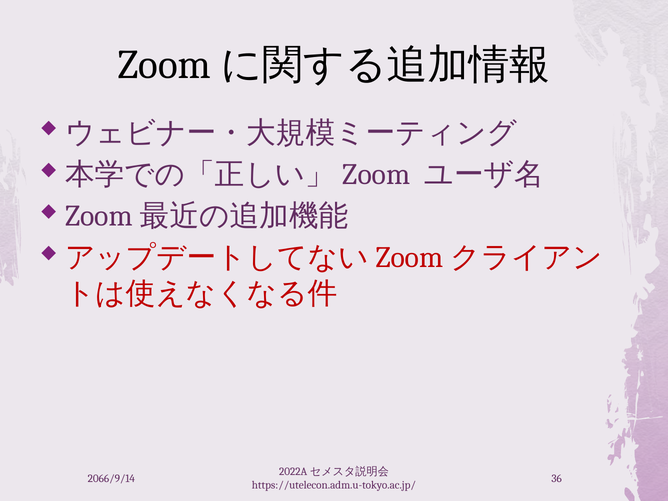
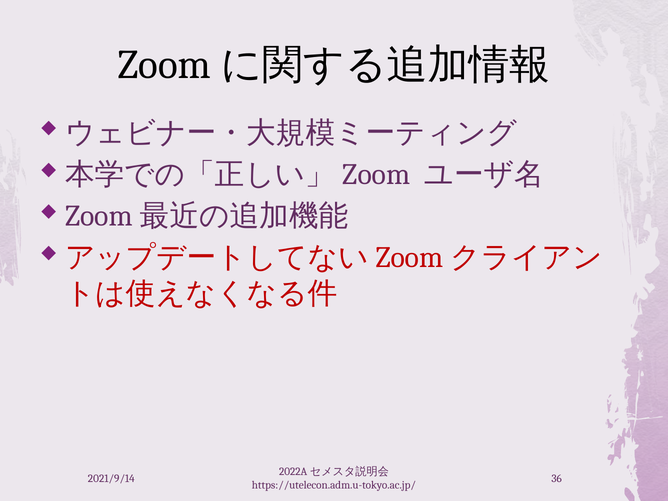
2066/9/14: 2066/9/14 -> 2021/9/14 (111, 478)
